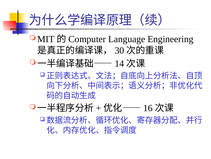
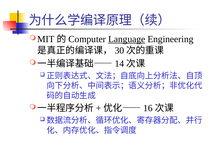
Language underline: none -> present (127, 39)
